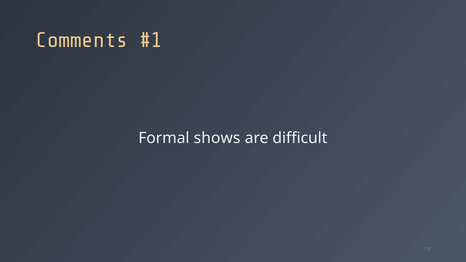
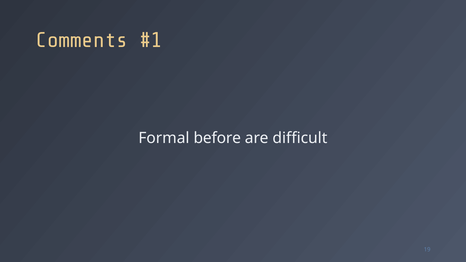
shows: shows -> before (217, 138)
